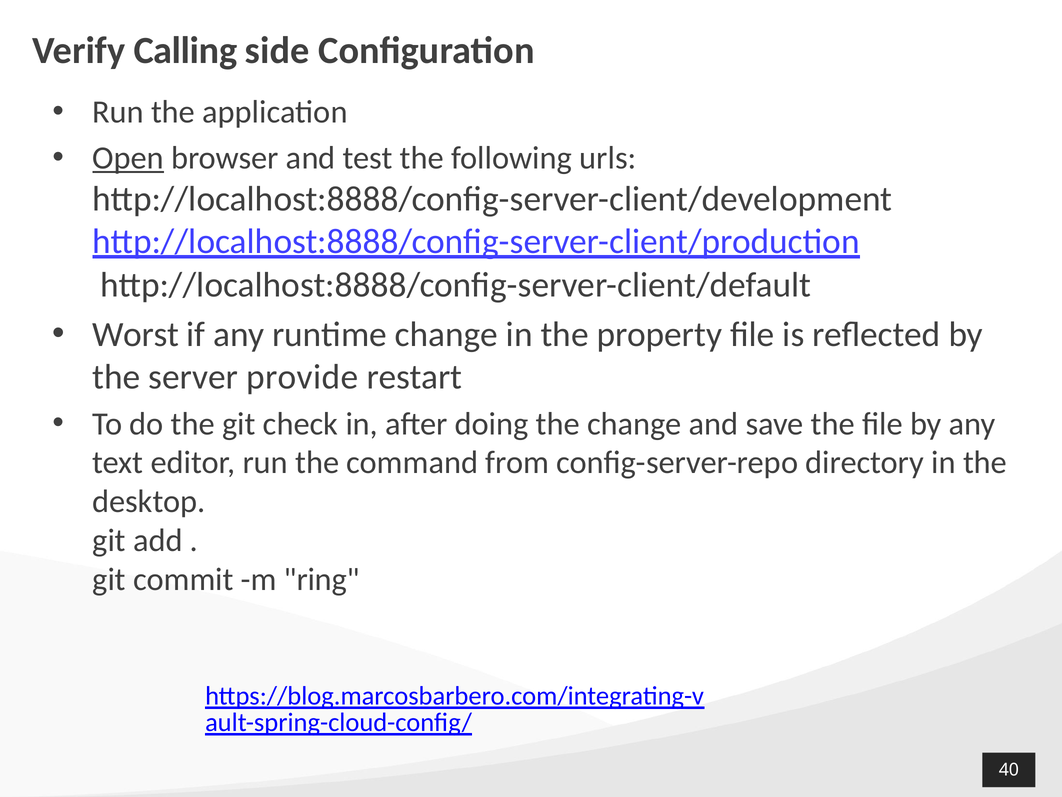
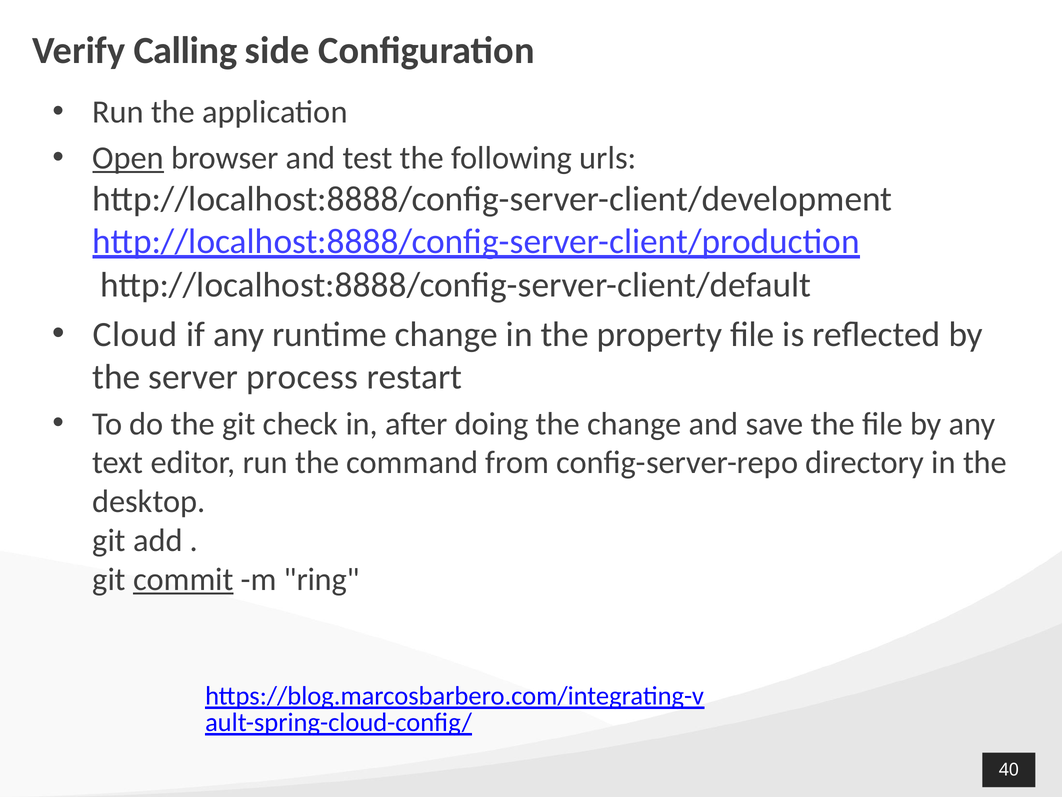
Worst: Worst -> Cloud (135, 334)
provide: provide -> process (302, 377)
commit underline: none -> present (183, 579)
